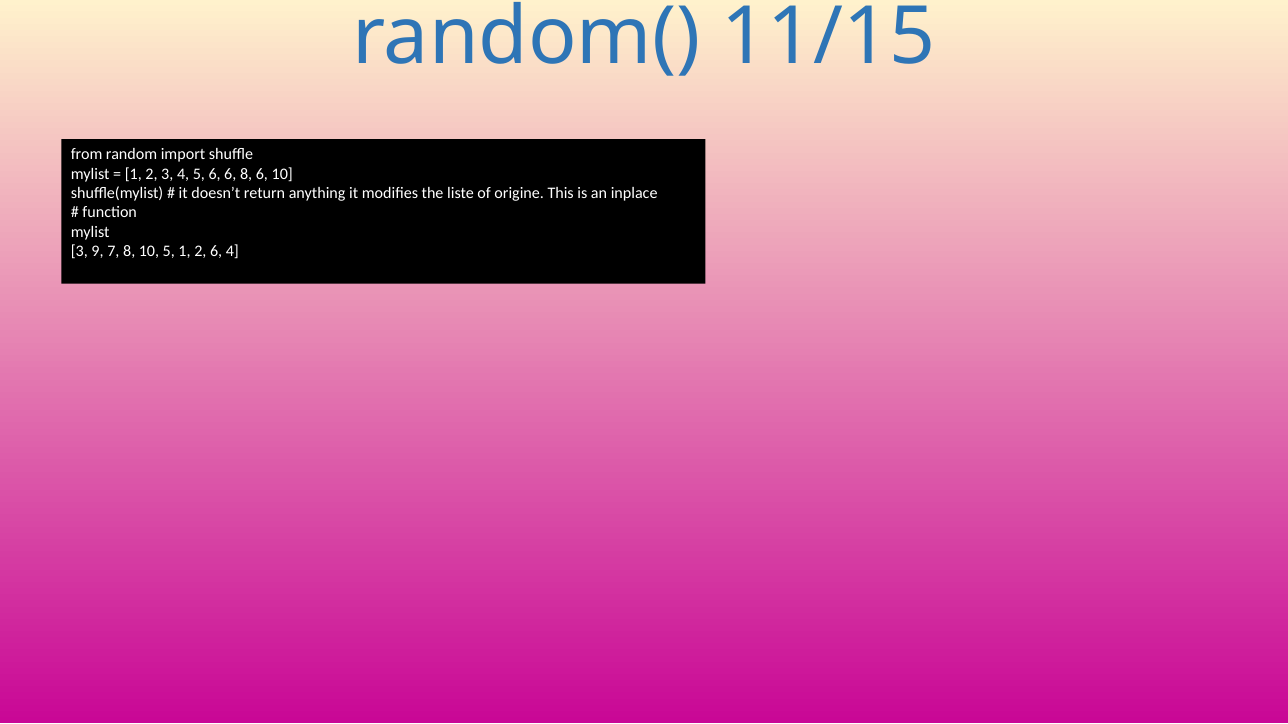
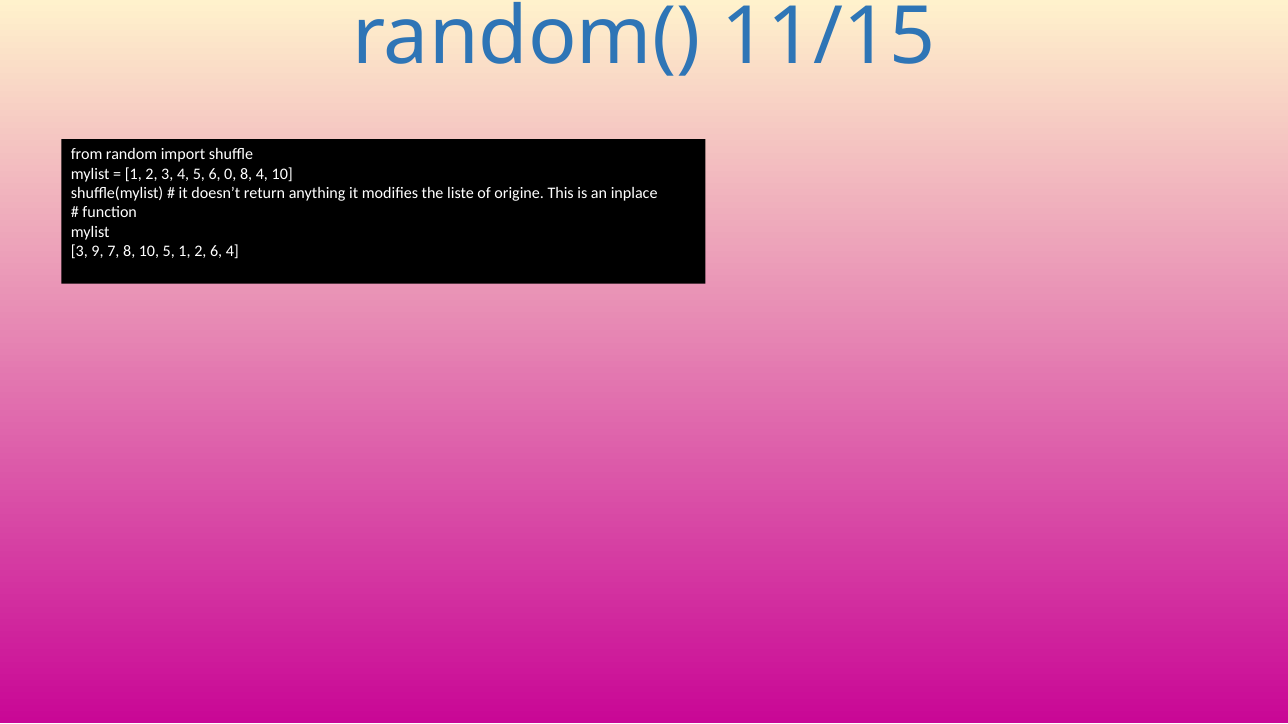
6 6: 6 -> 0 (230, 174)
8 6: 6 -> 4 (262, 174)
